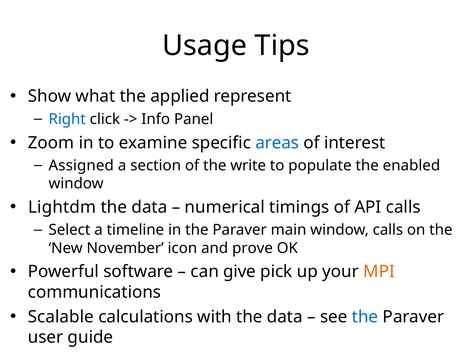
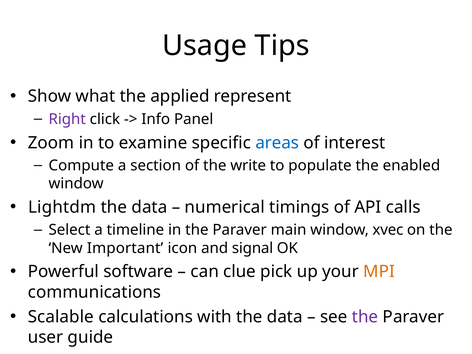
Right colour: blue -> purple (67, 119)
Assigned: Assigned -> Compute (81, 166)
window calls: calls -> xvec (388, 230)
November: November -> Important (125, 248)
prove: prove -> signal (253, 248)
give: give -> clue (240, 272)
the colour: blue -> purple (365, 317)
